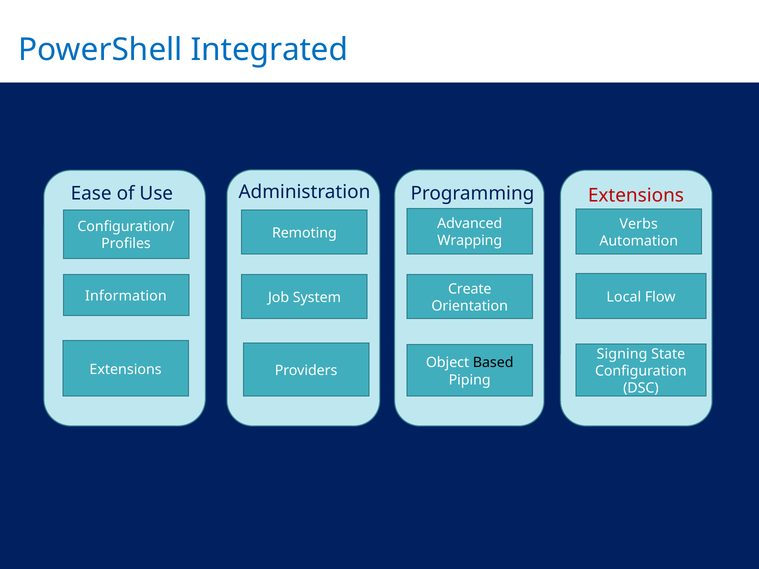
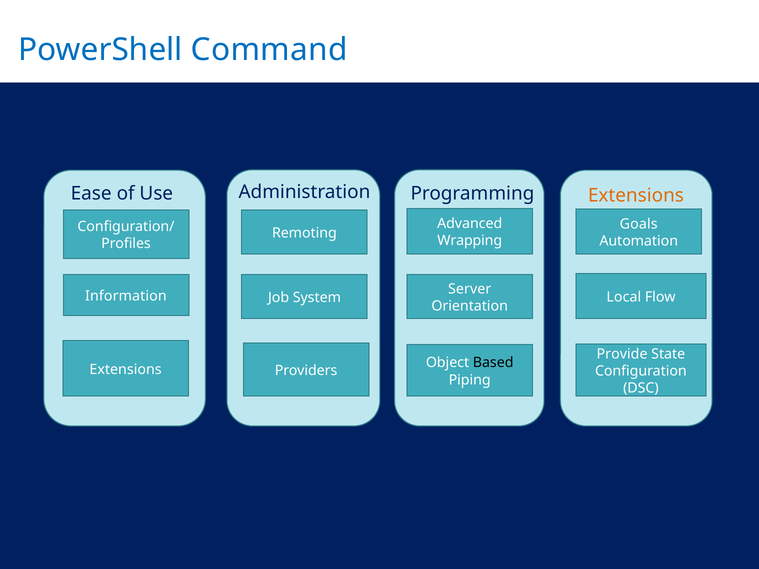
Integrated: Integrated -> Command (269, 50)
Extensions colour: red -> orange (636, 195)
Verbs: Verbs -> Goals (639, 224)
Create: Create -> Server (470, 289)
Signing: Signing -> Provide (622, 354)
